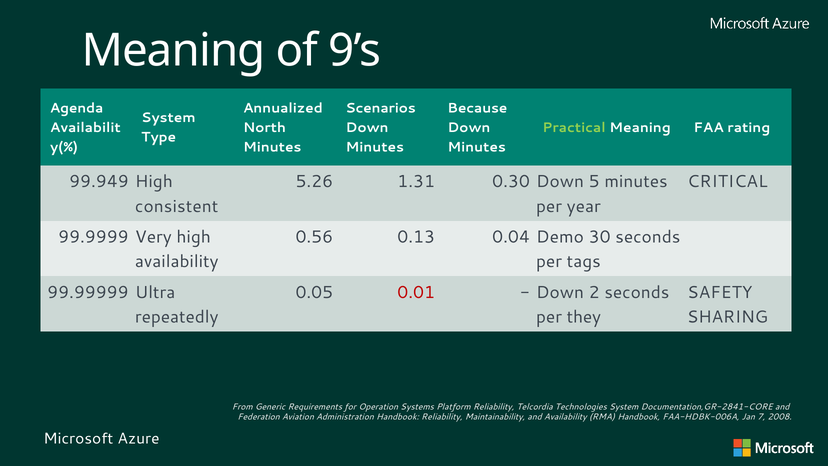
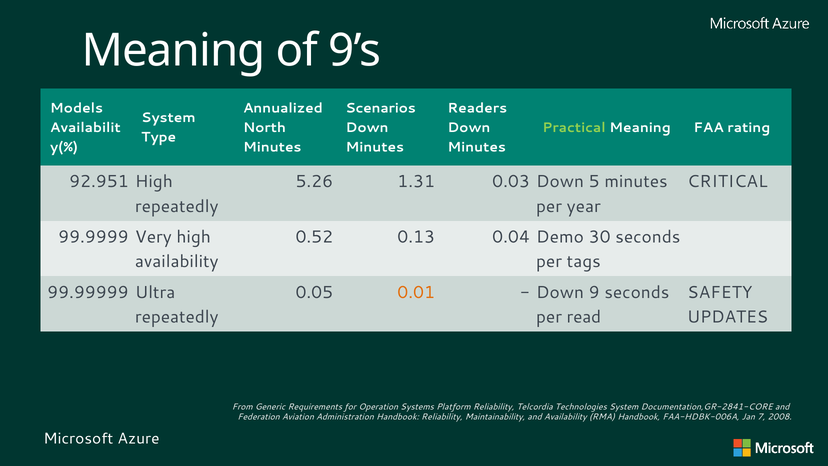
Agenda: Agenda -> Models (76, 108)
Because: Because -> Readers (477, 108)
99.949: 99.949 -> 92.951 (99, 182)
0.30: 0.30 -> 0.03 (511, 182)
consistent: consistent -> repeatedly (177, 206)
0.56: 0.56 -> 0.52 (314, 237)
0.01 colour: red -> orange (416, 292)
2: 2 -> 9 (594, 292)
they: they -> read (584, 317)
SHARING: SHARING -> UPDATES (728, 317)
